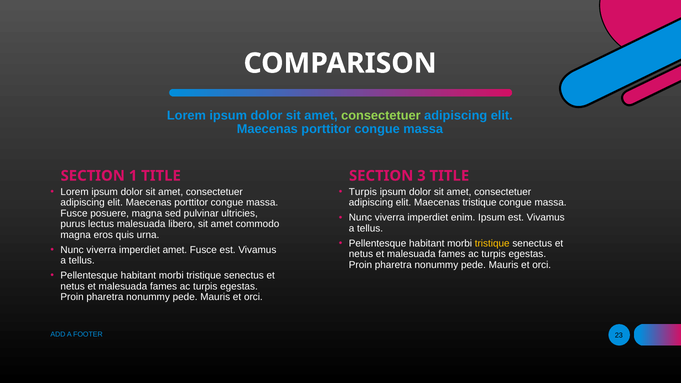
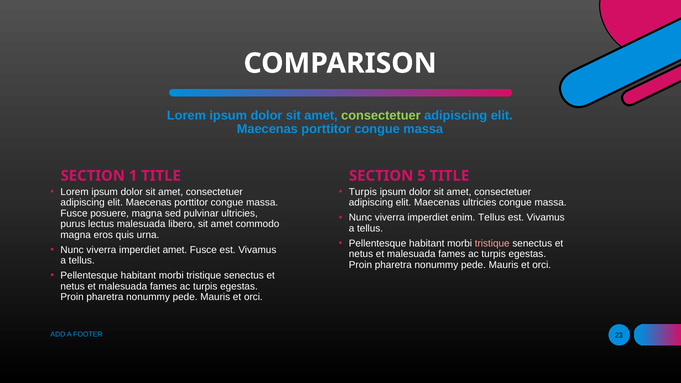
3: 3 -> 5 (421, 176)
Maecenas tristique: tristique -> ultricies (479, 203)
enim Ipsum: Ipsum -> Tellus (492, 218)
tristique colour: yellow -> pink (492, 243)
